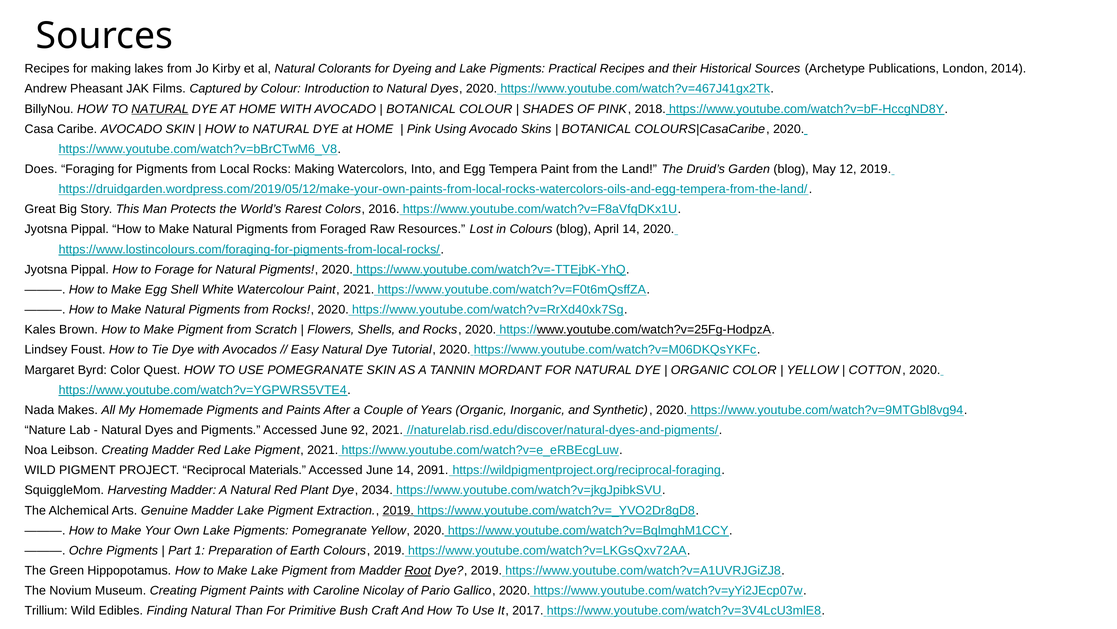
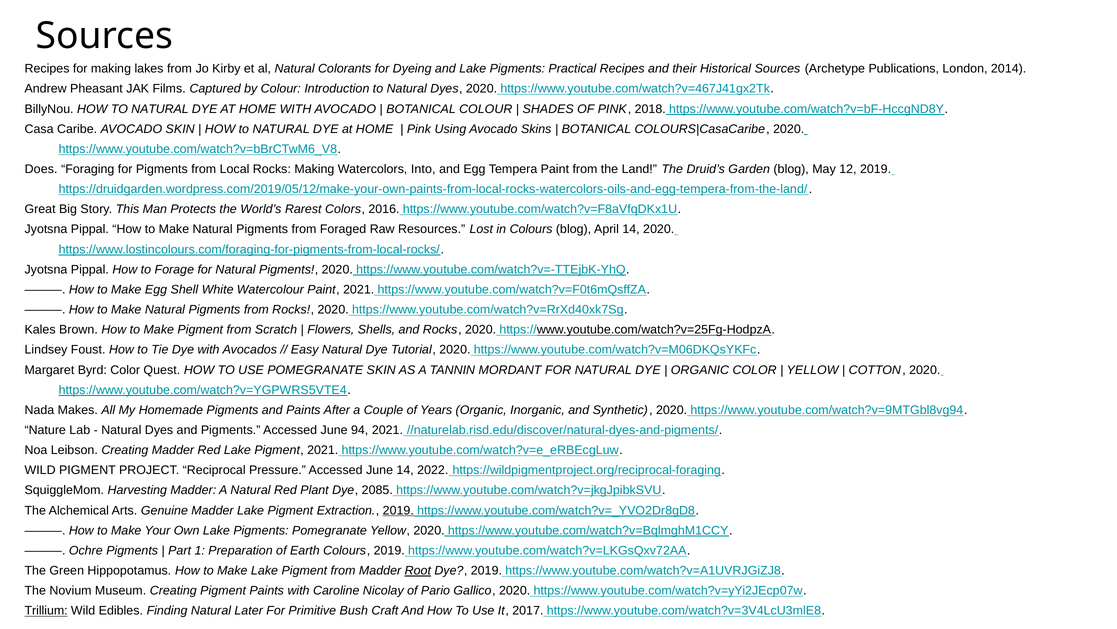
NATURAL underline: present -> none (160, 109)
92: 92 -> 94 (360, 430)
Materials: Materials -> Pressure (277, 470)
2091: 2091 -> 2022 (433, 470)
2034: 2034 -> 2085 (377, 490)
Trillium underline: none -> present (46, 610)
Than: Than -> Later (249, 610)
